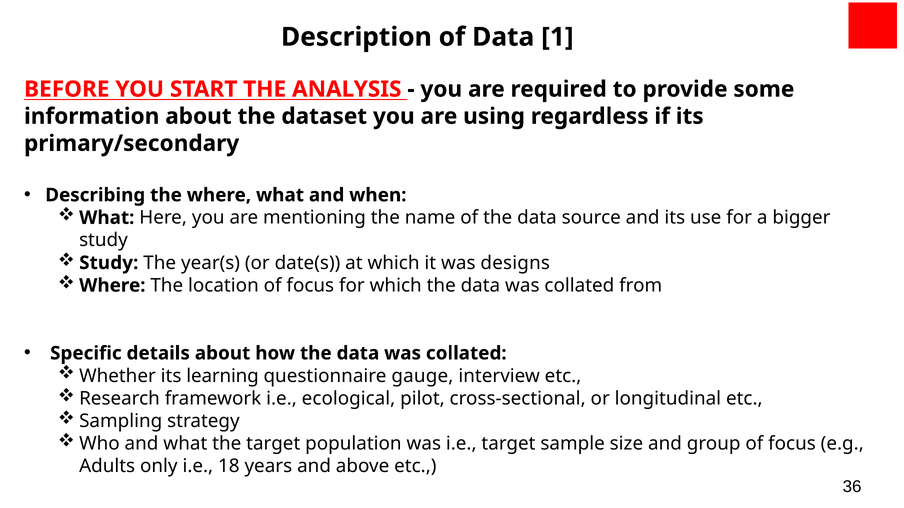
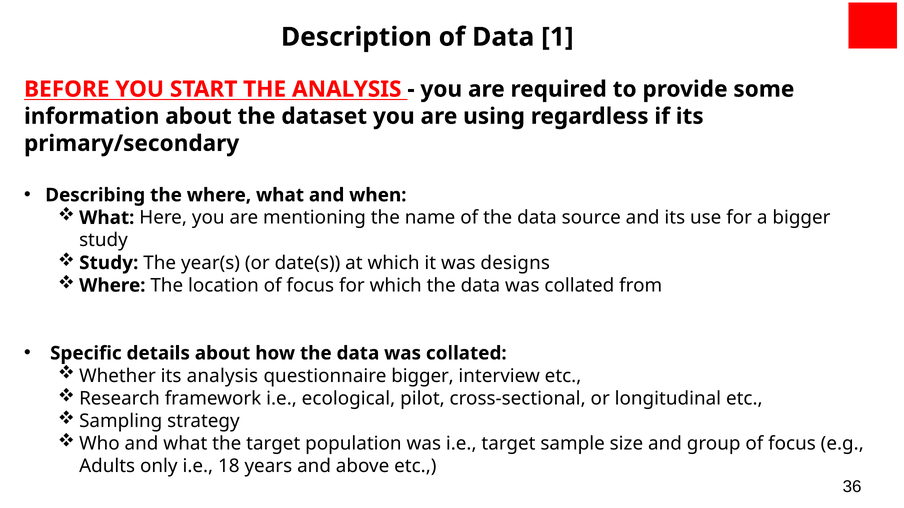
its learning: learning -> analysis (222, 376)
questionnaire gauge: gauge -> bigger (423, 376)
